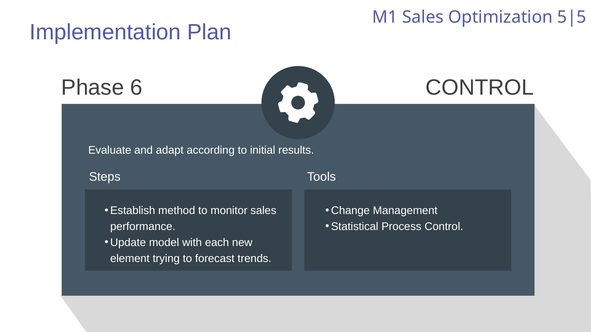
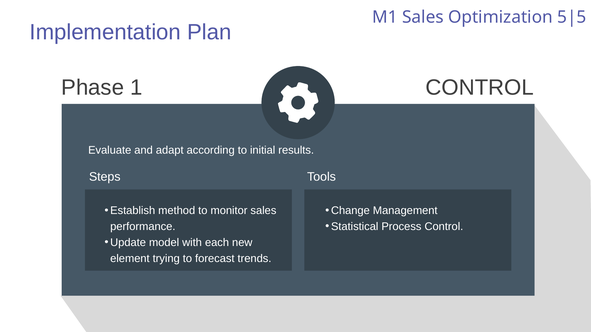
6: 6 -> 1 (136, 88)
